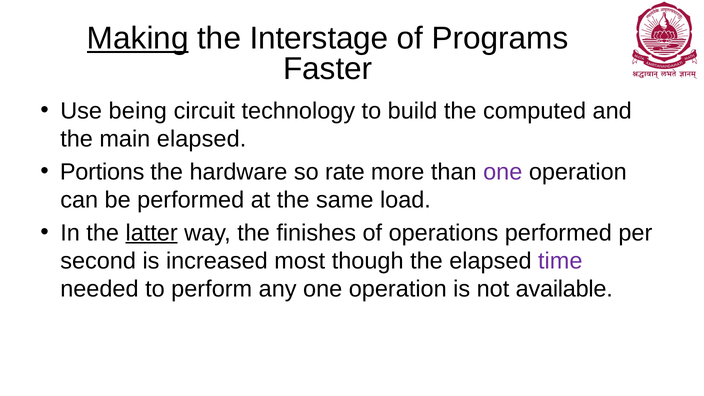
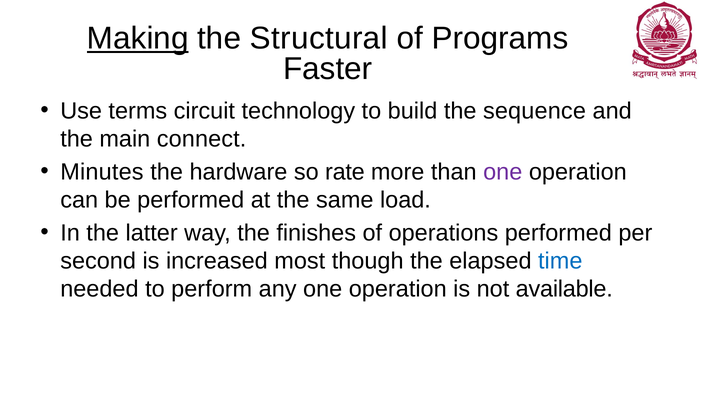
Interstage: Interstage -> Structural (319, 38)
being: being -> terms (138, 111)
computed: computed -> sequence (534, 111)
main elapsed: elapsed -> connect (202, 139)
Portions: Portions -> Minutes (102, 172)
latter underline: present -> none (152, 233)
time colour: purple -> blue (560, 261)
